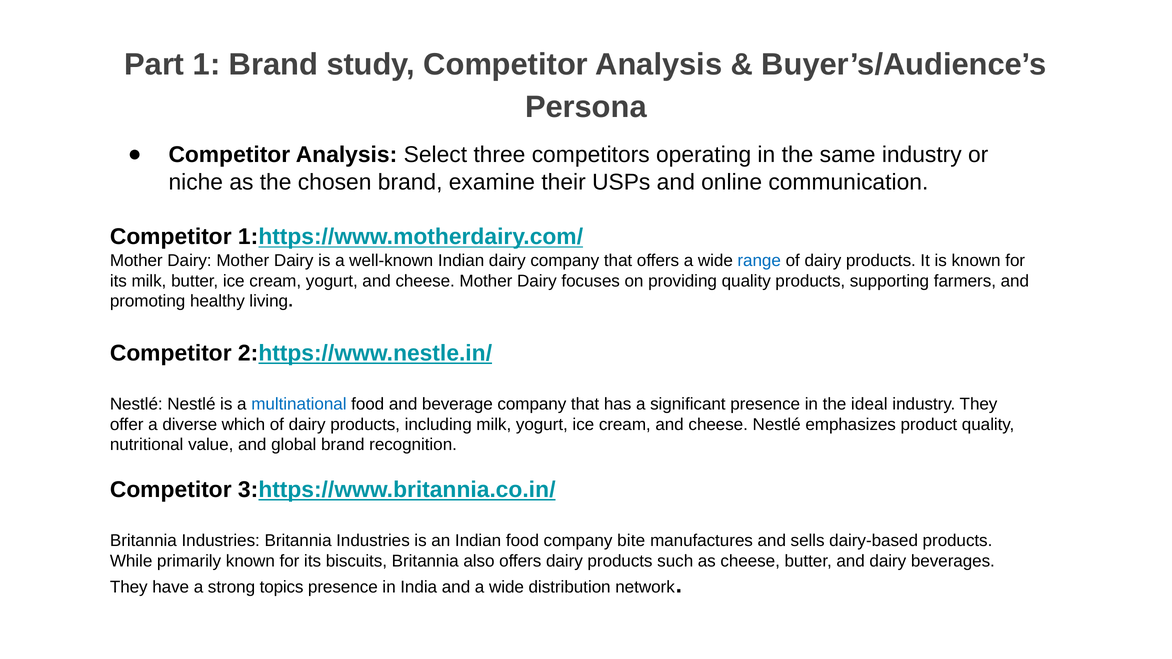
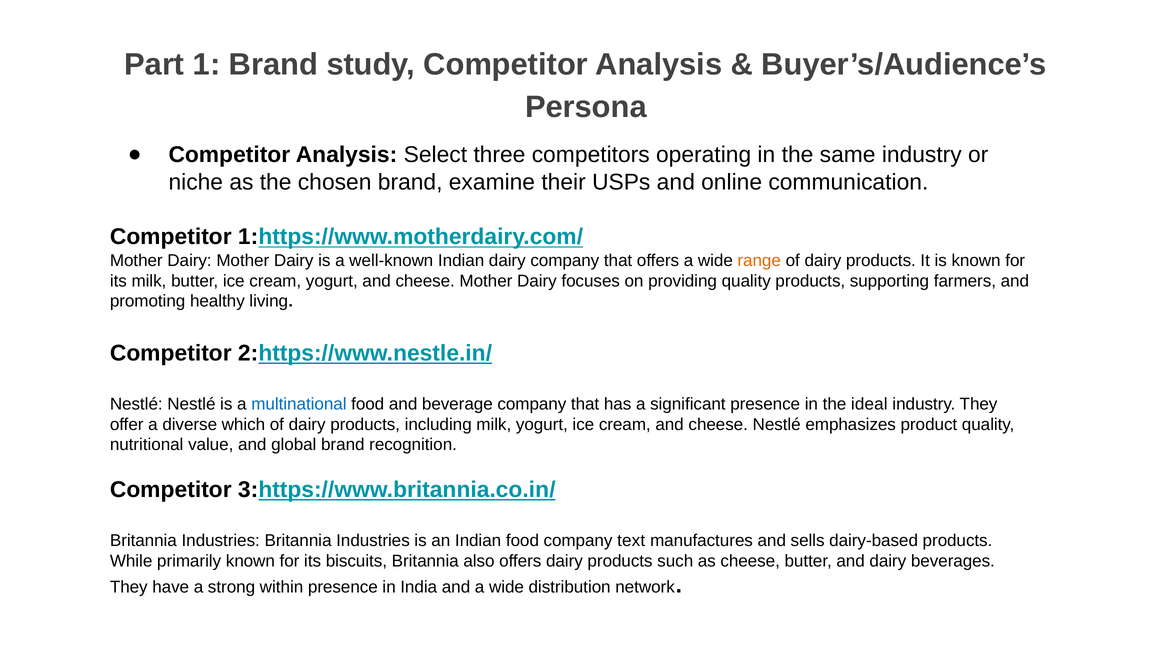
range colour: blue -> orange (759, 261)
bite: bite -> text (631, 541)
topics: topics -> within (282, 587)
